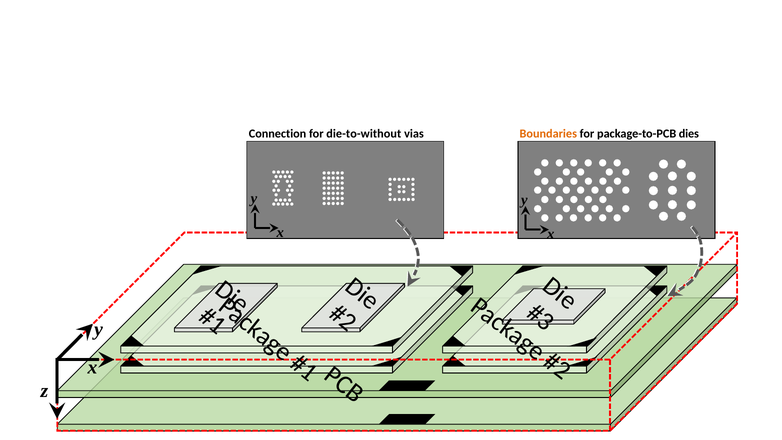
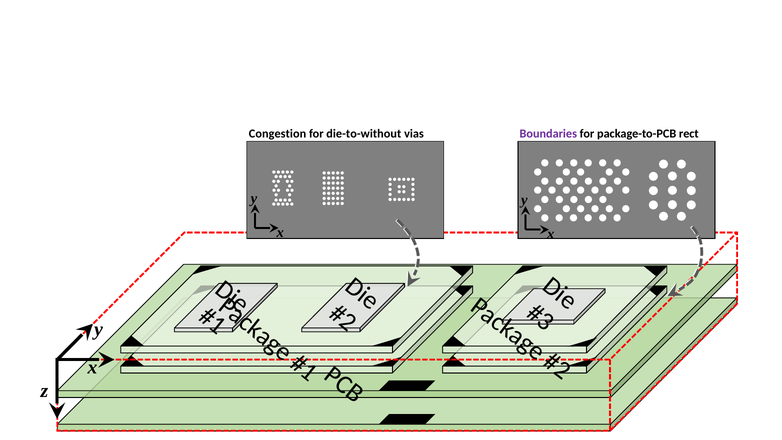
Connection: Connection -> Congestion (278, 133)
Boundaries colour: orange -> purple (548, 134)
dies: dies -> rect (689, 134)
